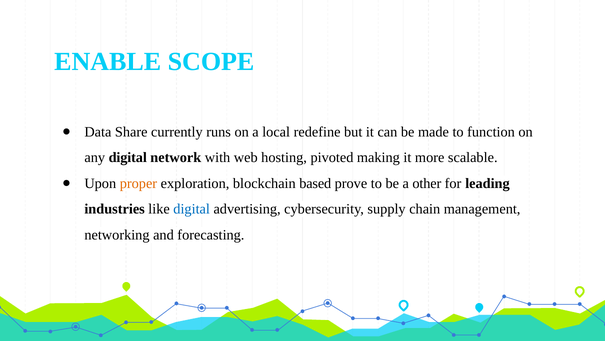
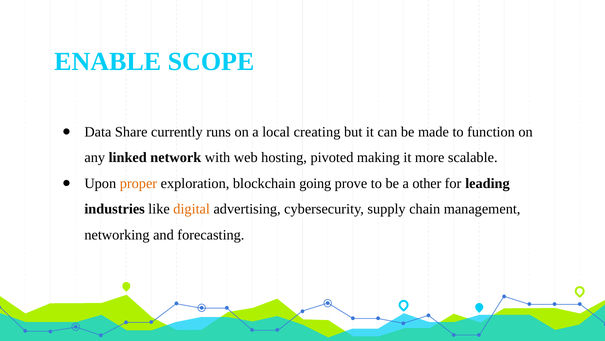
redefine: redefine -> creating (317, 132)
any digital: digital -> linked (128, 157)
based: based -> going (315, 183)
digital colour: blue -> orange (192, 209)
